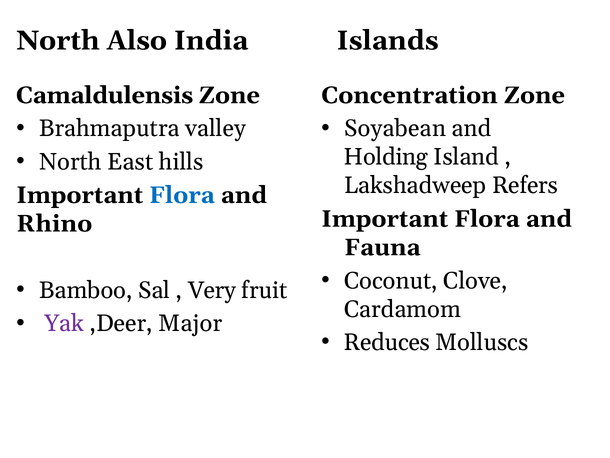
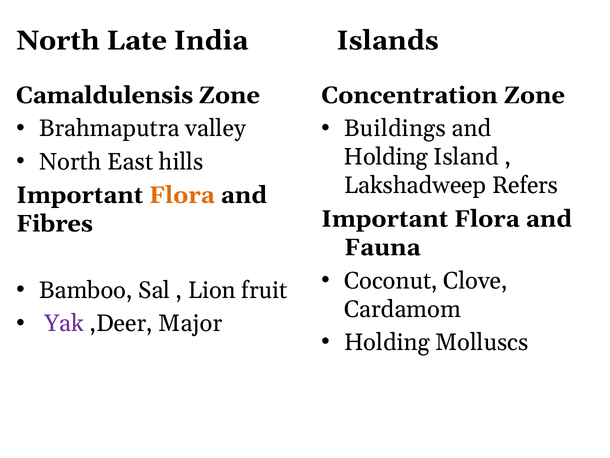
Also: Also -> Late (137, 40)
Soyabean: Soyabean -> Buildings (395, 128)
Flora colour: blue -> orange (182, 195)
Rhino: Rhino -> Fibres (55, 223)
Very: Very -> Lion (212, 290)
Reduces: Reduces -> Holding (387, 342)
